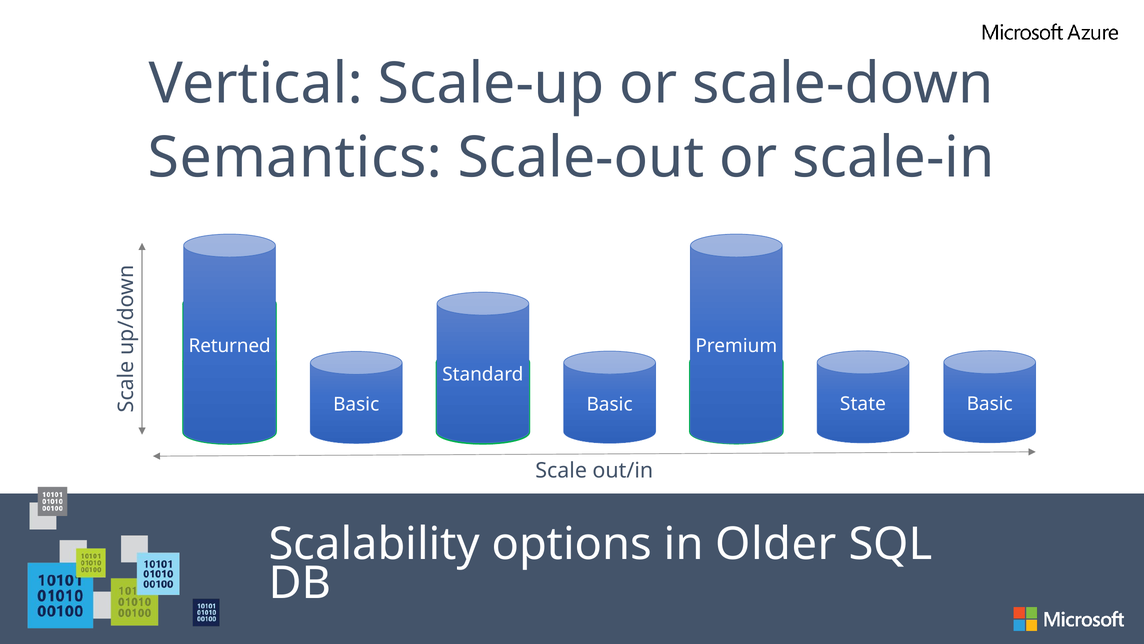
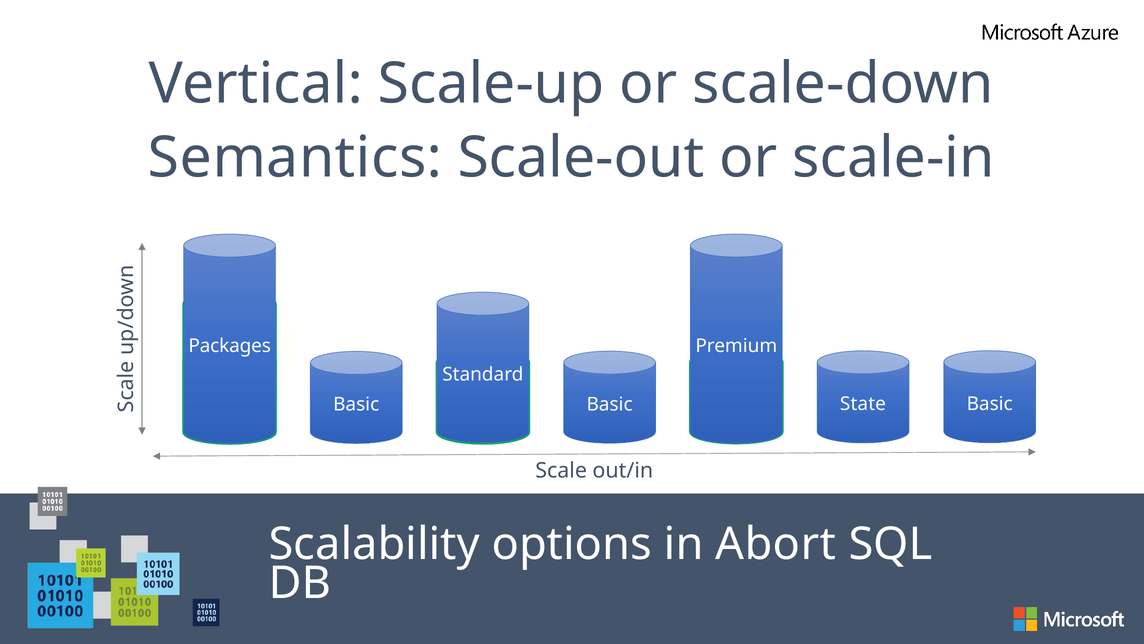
Returned: Returned -> Packages (230, 346)
Older: Older -> Abort (776, 544)
